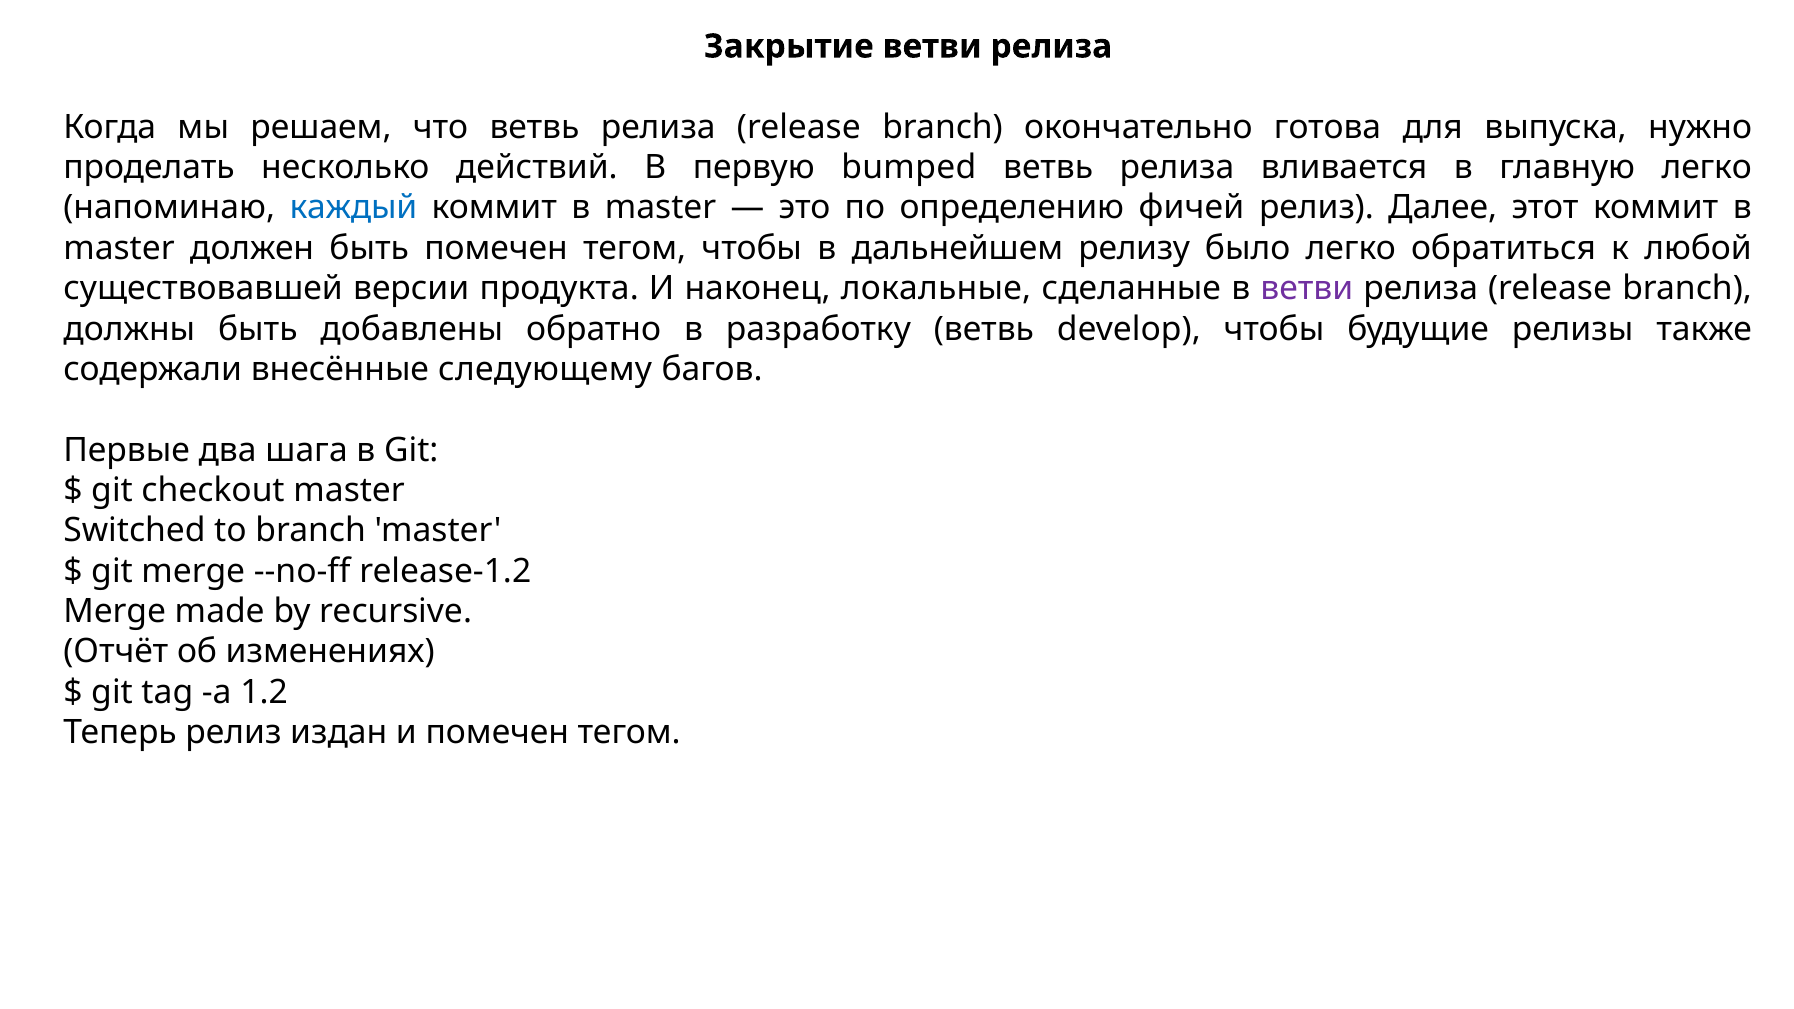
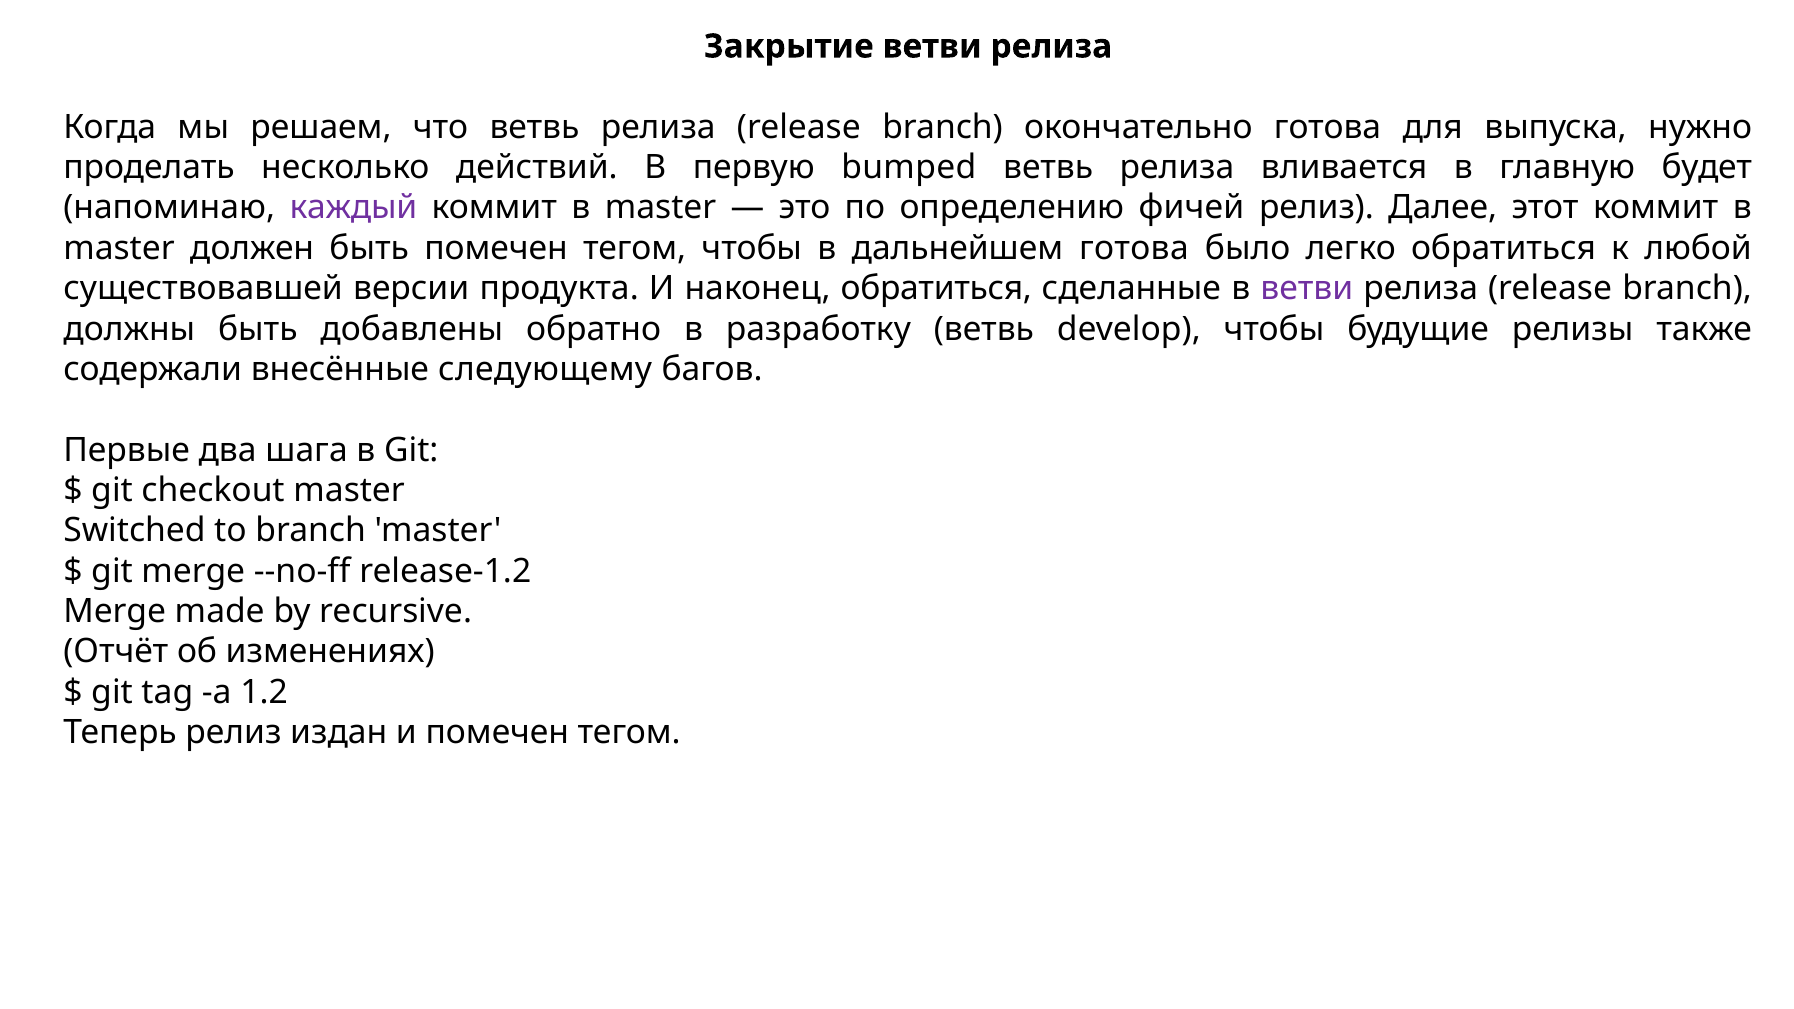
главную легко: легко -> будет (1707, 168)
каждый colour: blue -> purple (353, 208)
дальнейшем релизу: релизу -> готова (1134, 248)
наконец локальные: локальные -> обратиться (936, 289)
